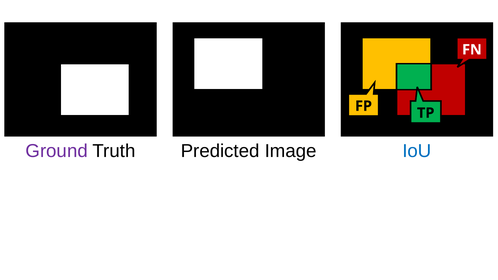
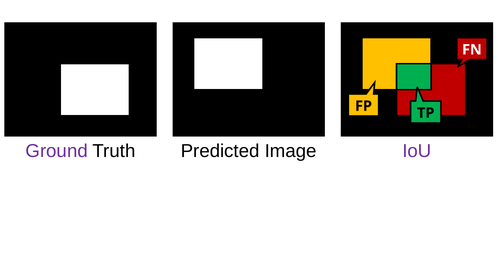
IoU colour: blue -> purple (417, 151)
